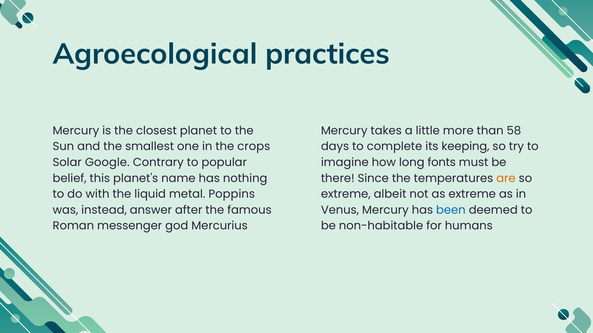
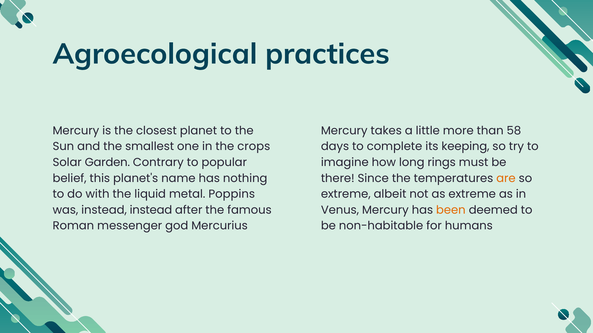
Google: Google -> Garden (107, 163)
fonts: fonts -> rings (442, 163)
instead answer: answer -> instead (151, 210)
been colour: blue -> orange (451, 210)
